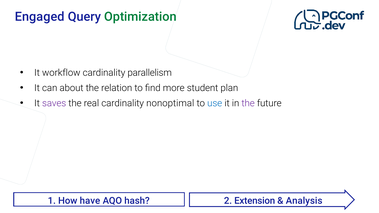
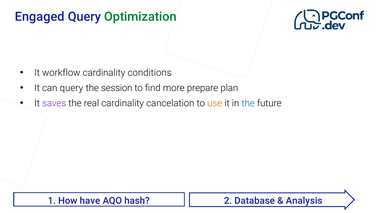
parallelism: parallelism -> conditions (150, 73)
can about: about -> query (71, 88)
relation: relation -> session (117, 88)
student: student -> prepare (203, 88)
nonoptimal: nonoptimal -> cancelation (170, 103)
use colour: blue -> orange (215, 103)
the colour: purple -> blue (248, 103)
Extension: Extension -> Database (255, 201)
